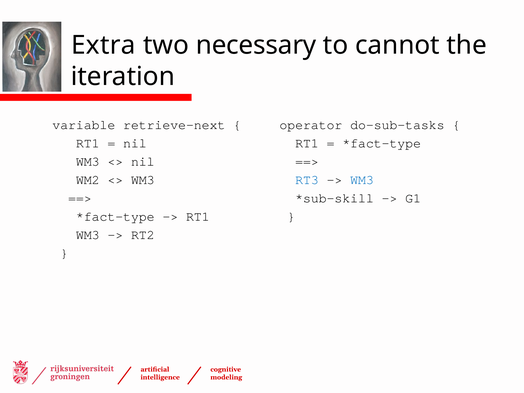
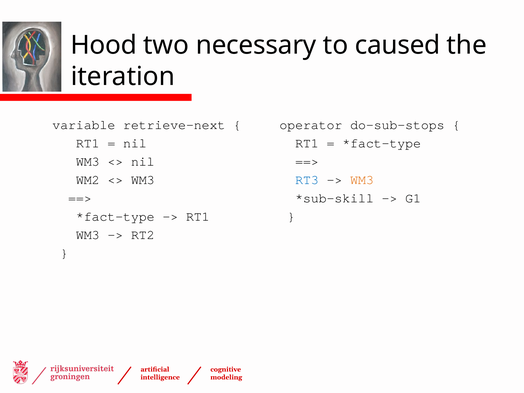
Extra: Extra -> Hood (104, 45)
cannot: cannot -> caused (398, 45)
do-sub-tasks: do-sub-tasks -> do-sub-stops (397, 125)
WM3 colour: blue -> orange (362, 180)
